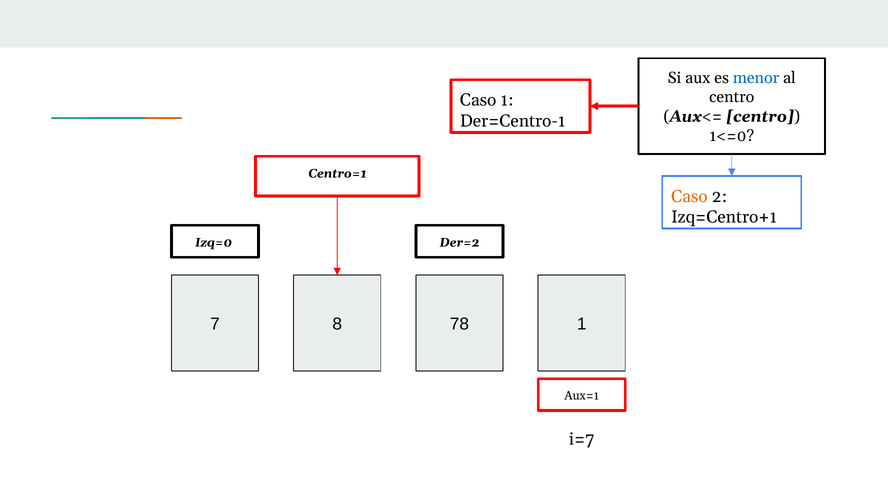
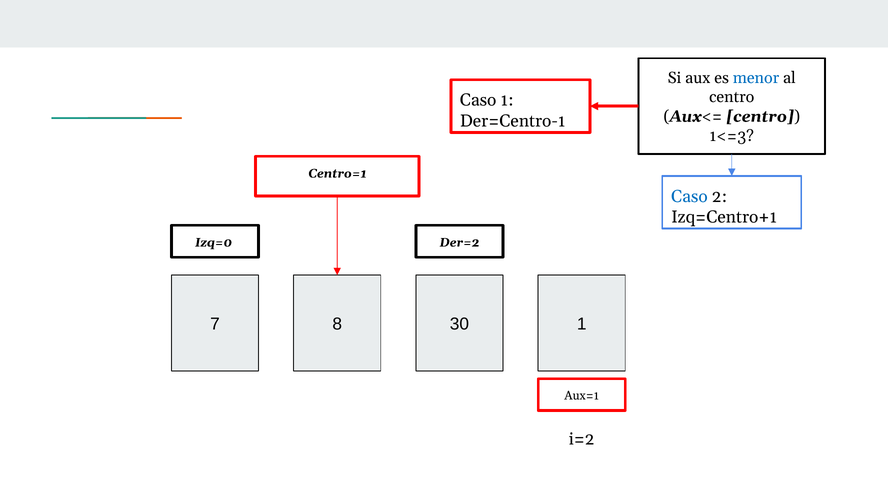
1<=0: 1<=0 -> 1<=3 (732, 136)
Caso colour: orange -> blue (689, 196)
78: 78 -> 30 (459, 324)
i=7: i=7 -> i=2 (582, 439)
